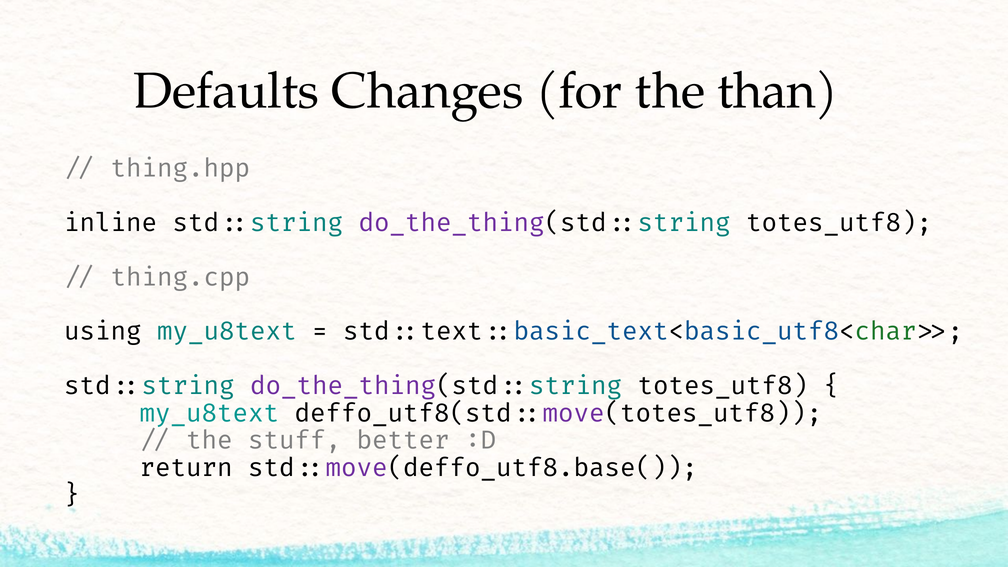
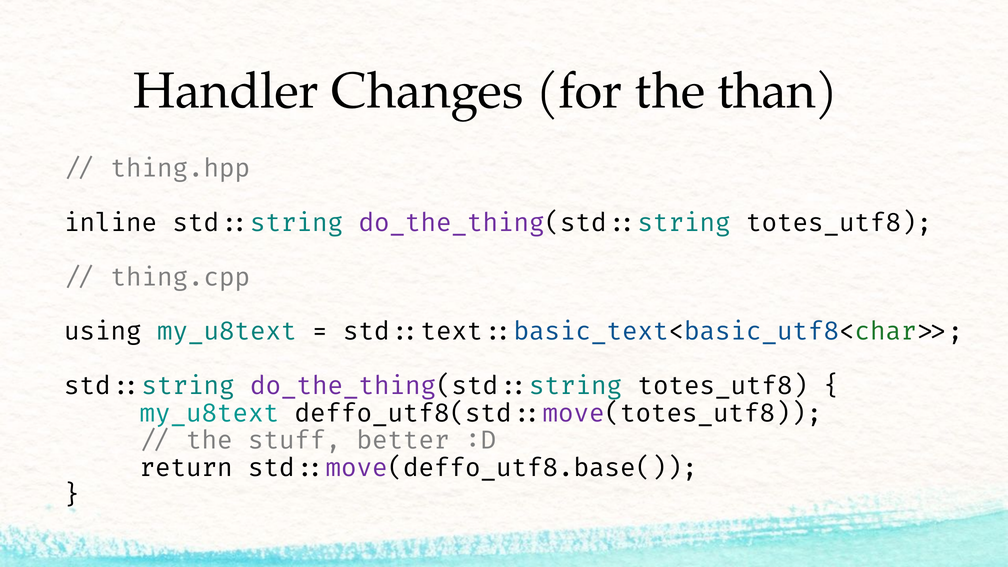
Defaults: Defaults -> Handler (226, 91)
